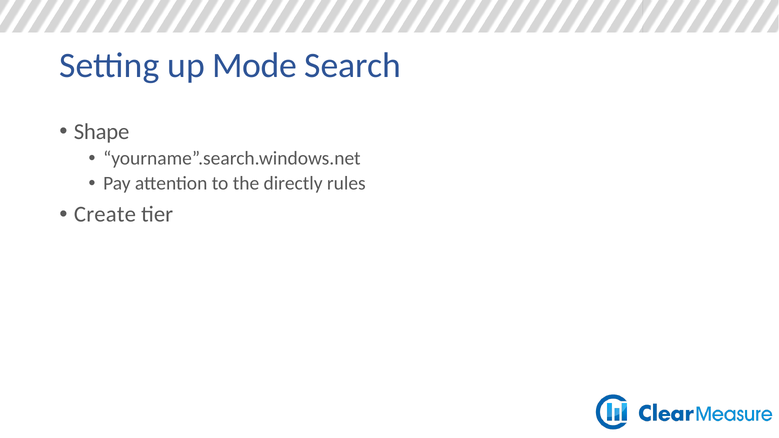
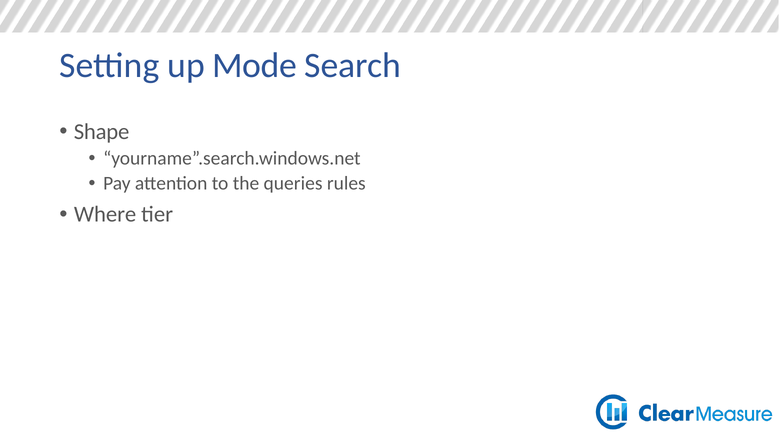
directly: directly -> queries (293, 184)
Create: Create -> Where (105, 215)
